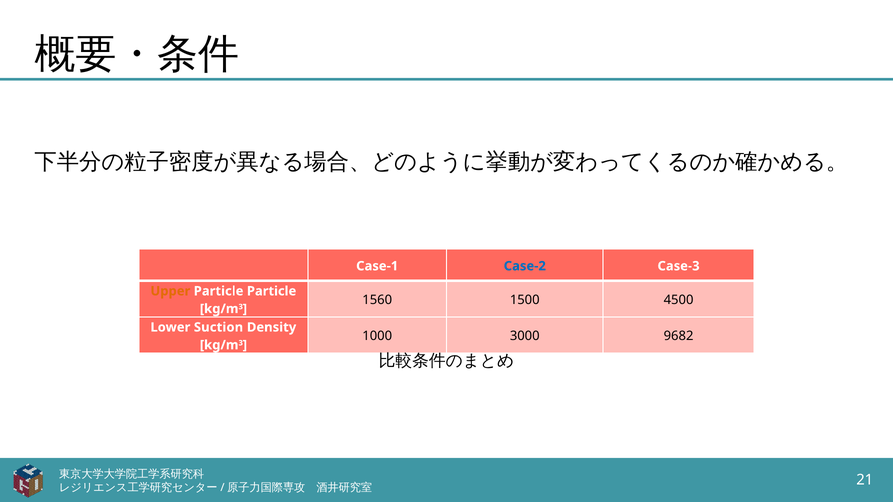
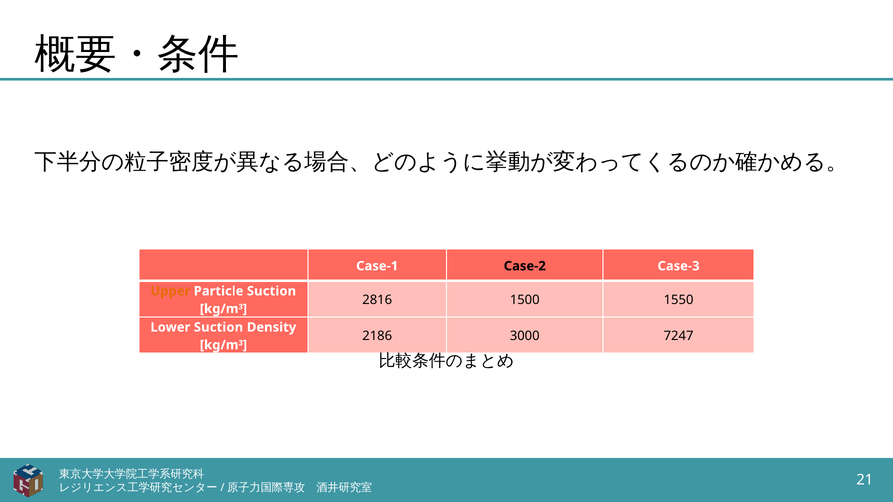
Case-2 colour: blue -> black (525, 266)
Particle Particle: Particle -> Suction (271, 291)
1560: 1560 -> 2816 (377, 300)
4500: 4500 -> 1550 (679, 300)
1000: 1000 -> 2186 (377, 336)
9682: 9682 -> 7247 (679, 336)
